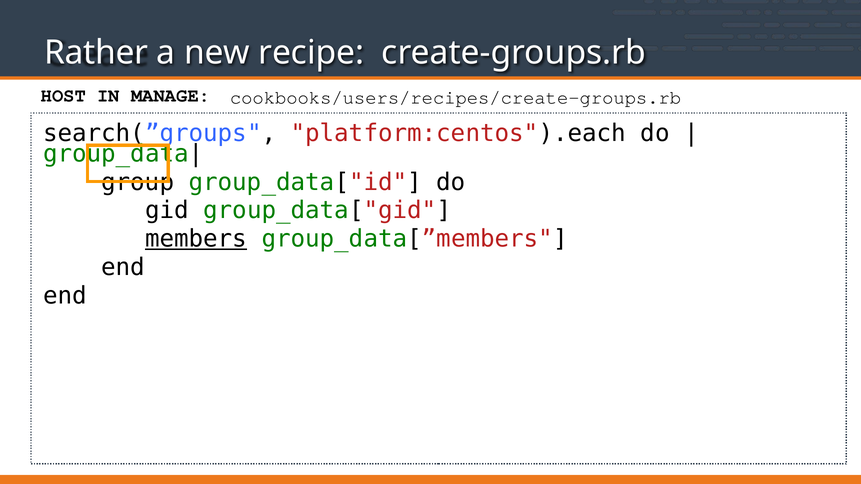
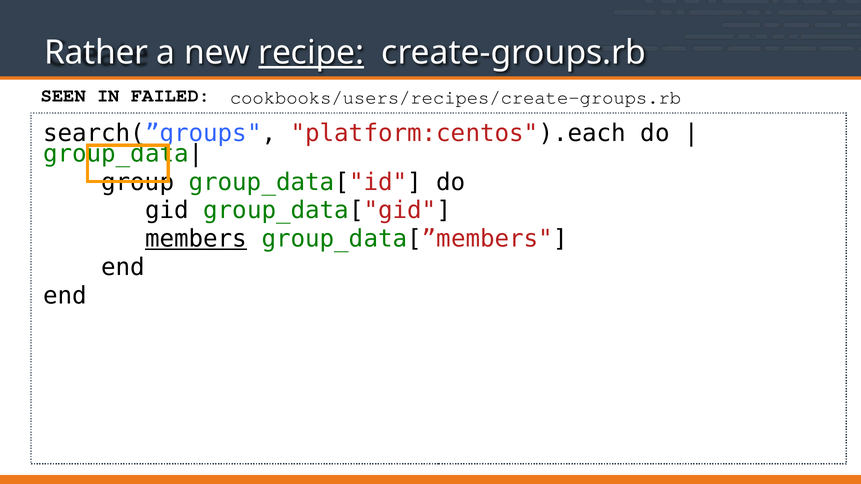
recipe underline: none -> present (311, 53)
HOST: HOST -> SEEN (63, 96)
MANAGE: MANAGE -> FAILED (171, 96)
